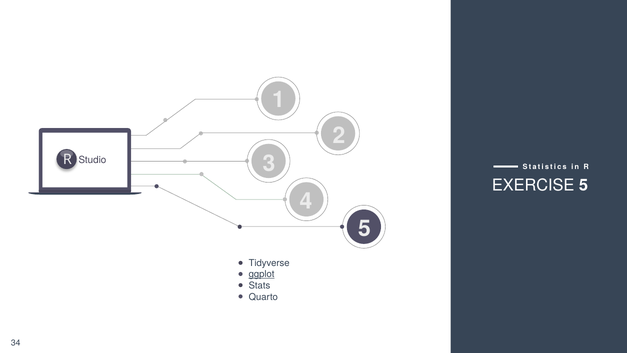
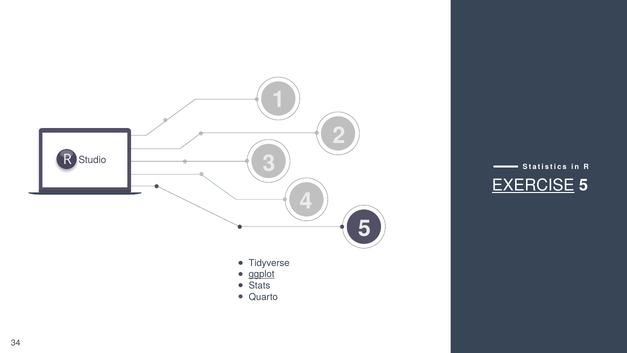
EXERCISE underline: none -> present (533, 185)
